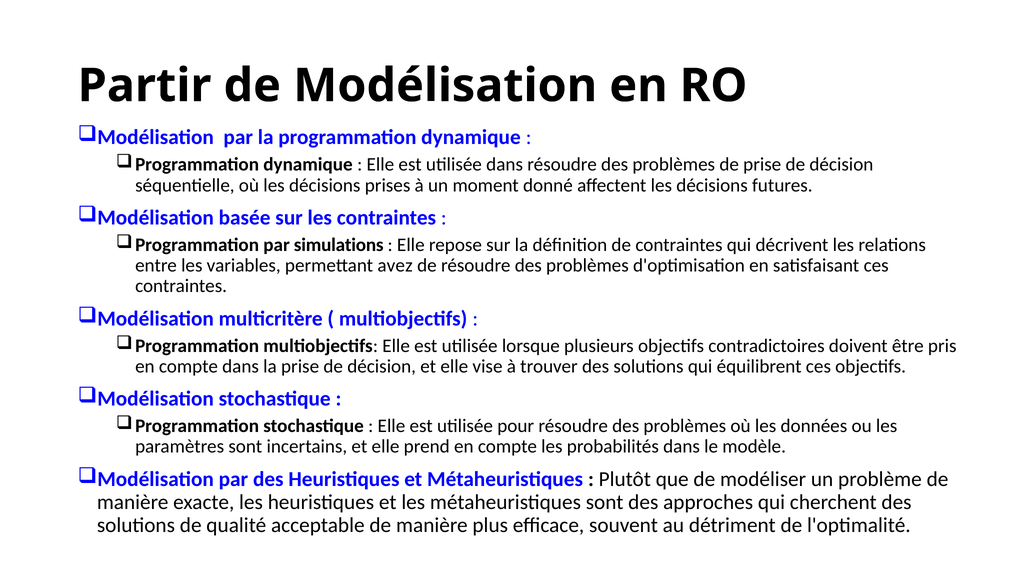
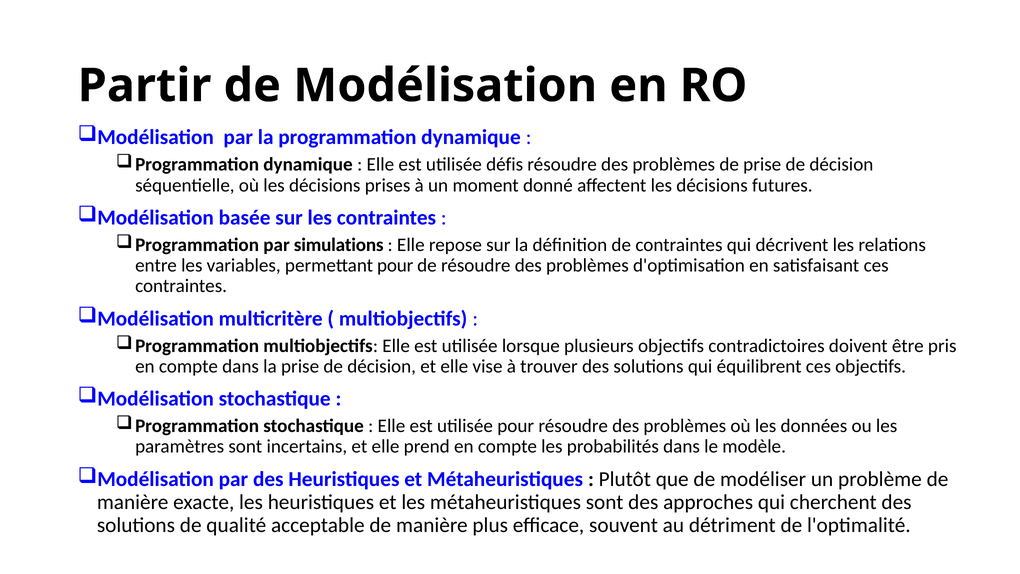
utilisée dans: dans -> défis (505, 165)
permettant avez: avez -> pour (395, 265)
